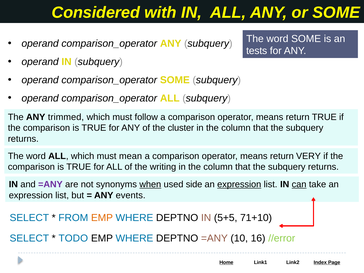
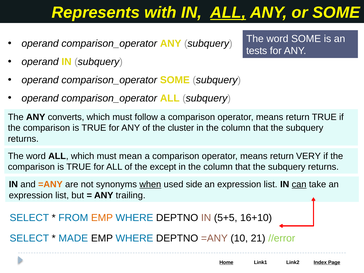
Considered: Considered -> Represents (96, 13)
ALL underline: none -> present (228, 13)
trimmed: trimmed -> converts (66, 117)
writing: writing -> except (163, 167)
=ANY colour: purple -> orange (50, 184)
expression underline: present -> none (239, 184)
events: events -> trailing (131, 195)
71+10: 71+10 -> 16+10 (256, 218)
TODO: TODO -> MADE (73, 238)
16: 16 -> 21 (258, 238)
